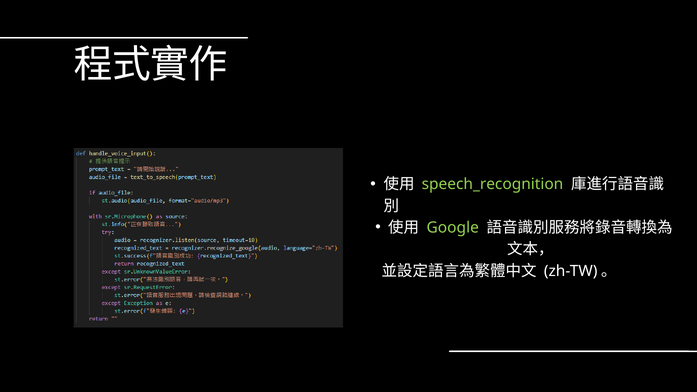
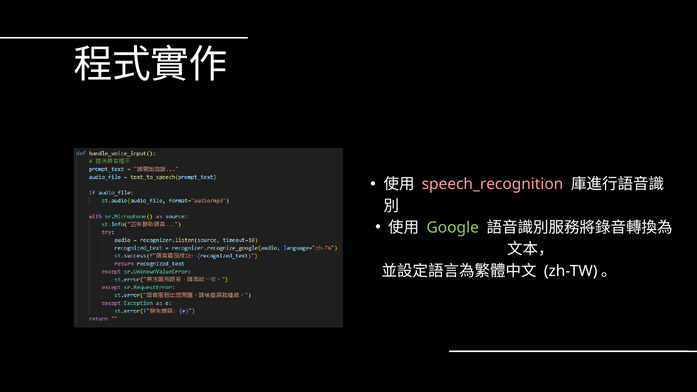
speech_recognition colour: light green -> pink (492, 184)
